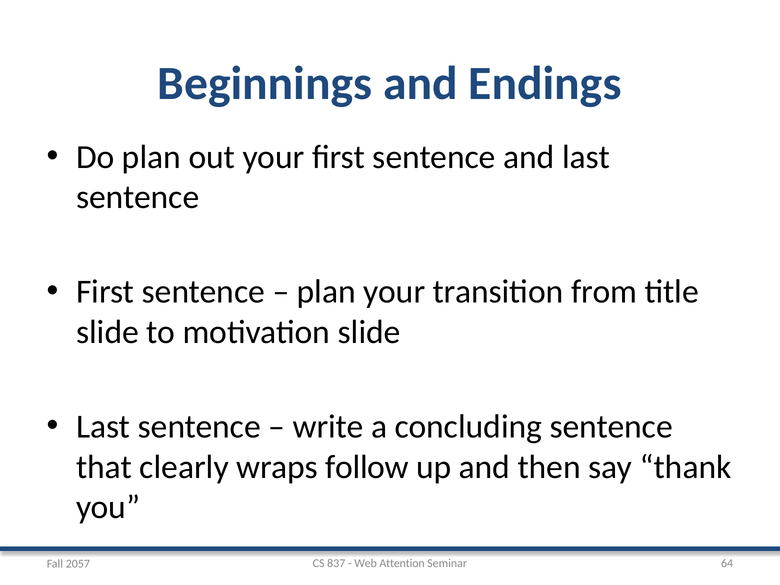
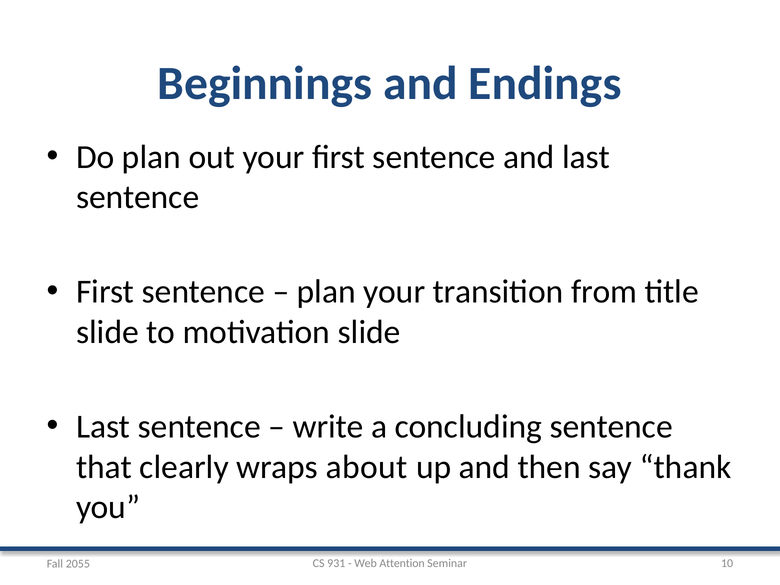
follow: follow -> about (367, 467)
837: 837 -> 931 (336, 564)
64: 64 -> 10 (727, 564)
2057: 2057 -> 2055 (78, 564)
